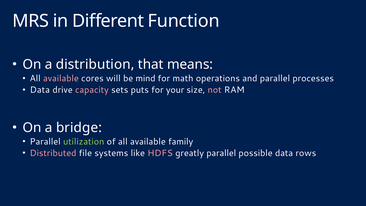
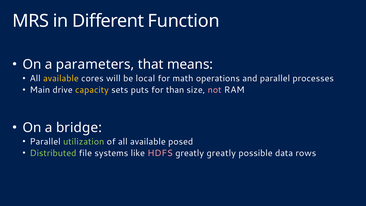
distribution: distribution -> parameters (95, 64)
available colour: pink -> yellow (61, 78)
mind: mind -> local (145, 78)
Data: Data -> Main (40, 90)
capacity colour: pink -> yellow (92, 90)
your: your -> than (175, 90)
family: family -> posed (181, 142)
Distributed colour: pink -> light green (53, 153)
greatly parallel: parallel -> greatly (221, 153)
